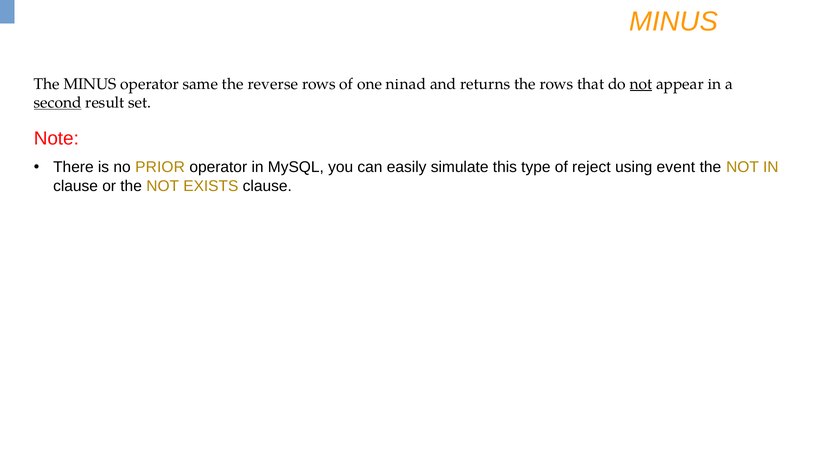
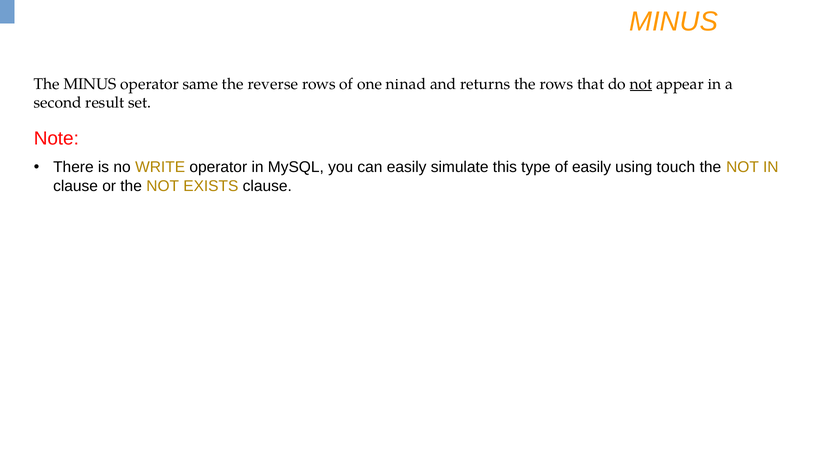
second underline: present -> none (58, 102)
PRIOR: PRIOR -> WRITE (160, 167)
of reject: reject -> easily (592, 167)
event: event -> touch (676, 167)
